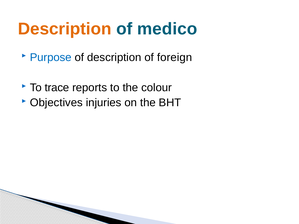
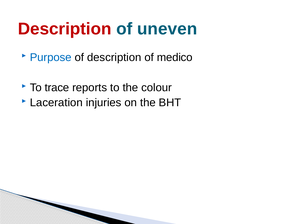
Description colour: orange -> red (65, 29)
medico: medico -> uneven (167, 29)
foreign: foreign -> medico (175, 57)
Objectives: Objectives -> Laceration (56, 103)
